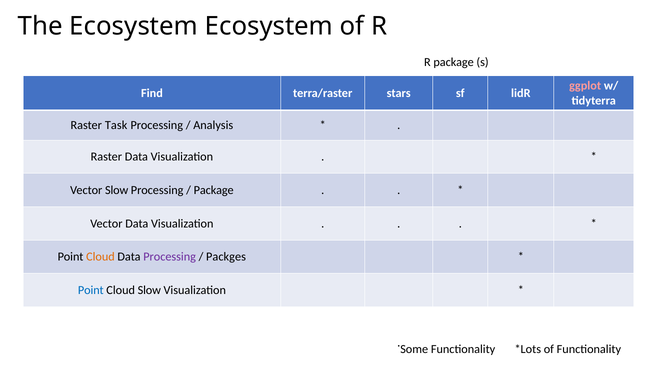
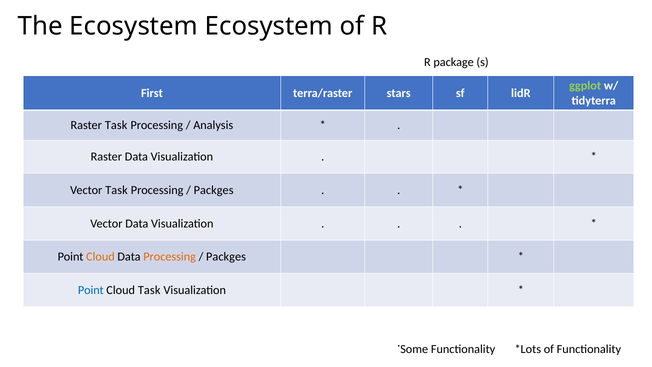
ggplot colour: pink -> light green (585, 86)
Find: Find -> First (152, 93)
Vector Slow: Slow -> Task (117, 190)
Package: Package -> Packges (214, 190)
Processing colour: purple -> orange (170, 257)
Cloud Slow: Slow -> Task (149, 290)
